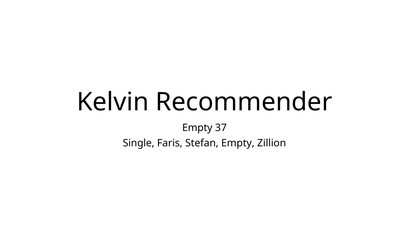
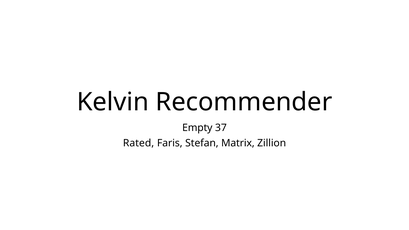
Single: Single -> Rated (139, 143)
Stefan Empty: Empty -> Matrix (238, 143)
